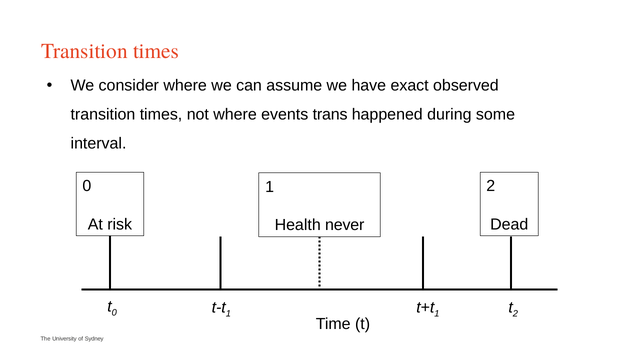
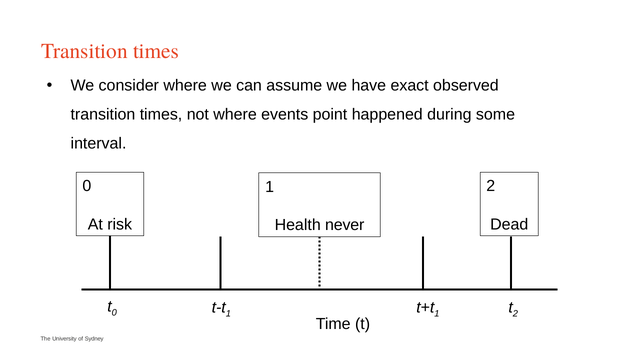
trans: trans -> point (330, 114)
